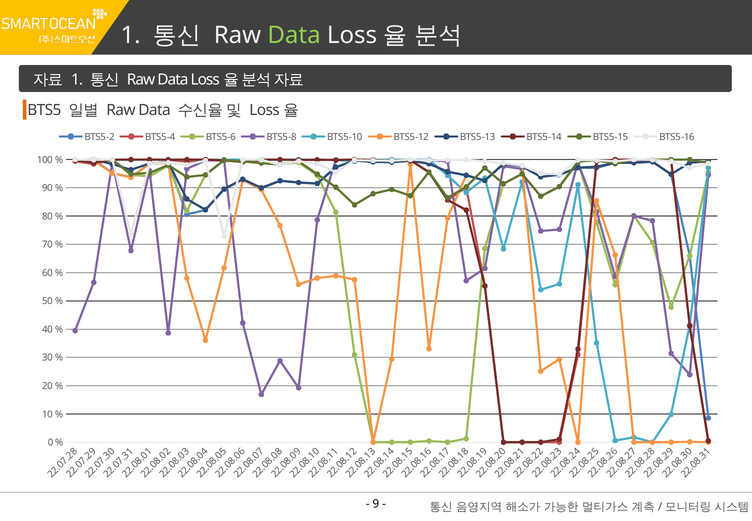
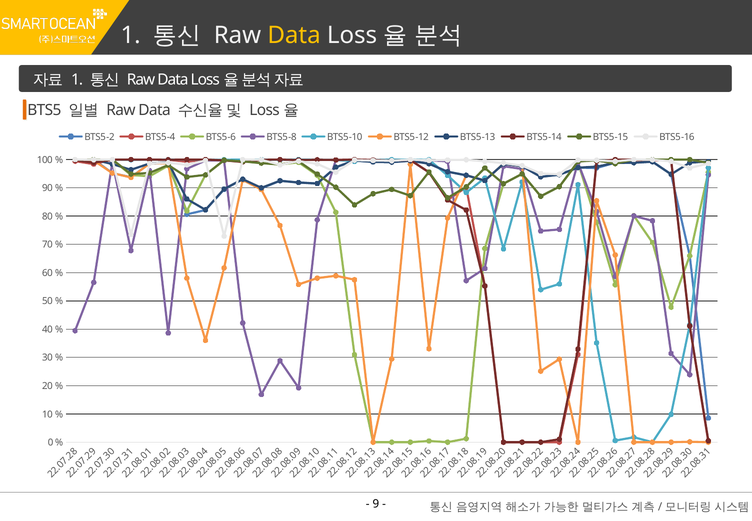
Data colour: light green -> yellow (294, 35)
